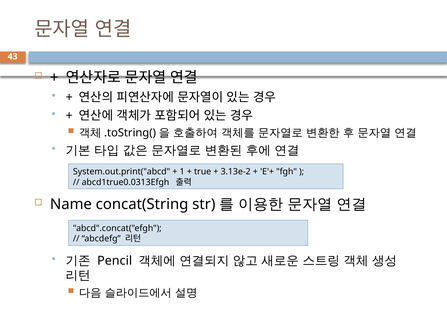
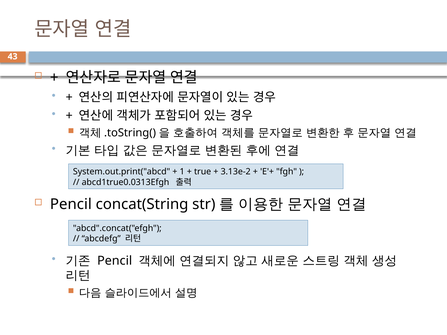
Name: Name -> Pencil (71, 204)
